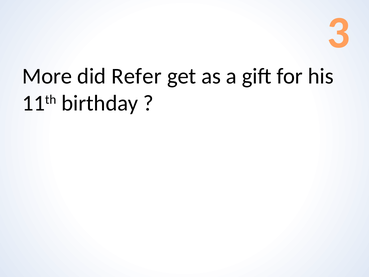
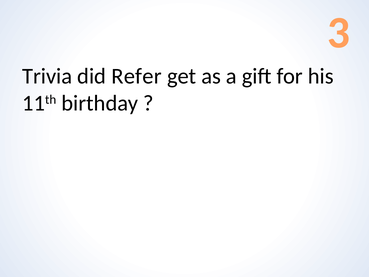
More: More -> Trivia (47, 76)
